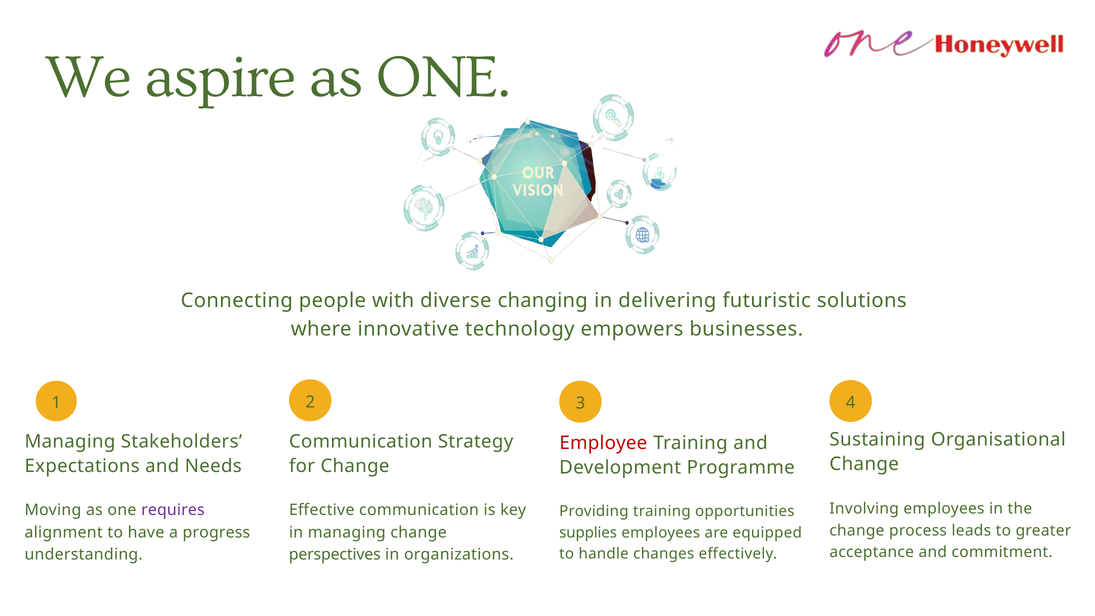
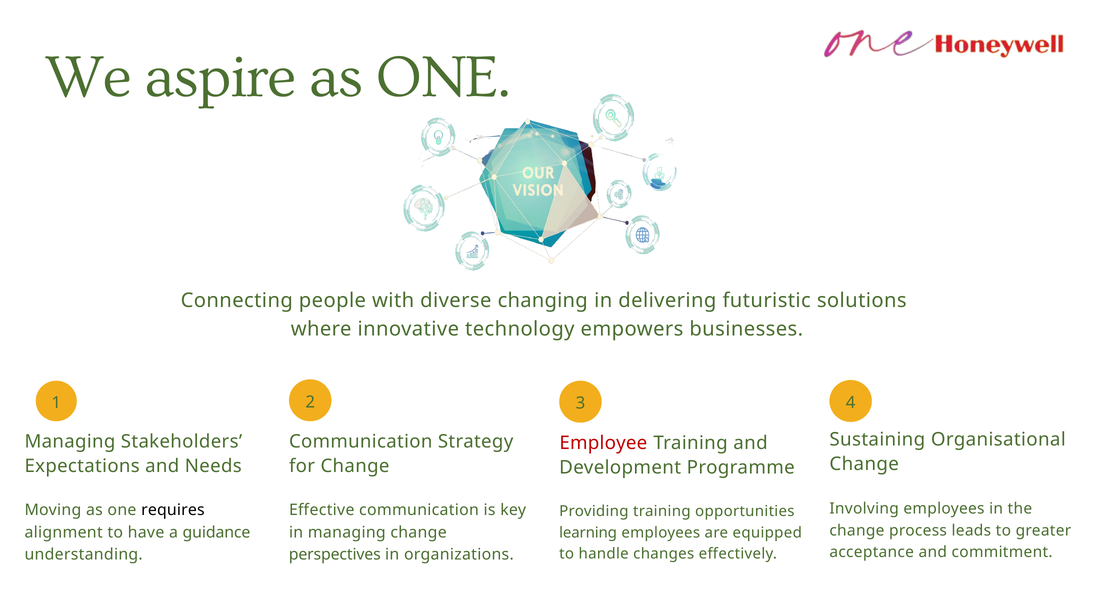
requires colour: purple -> black (173, 510)
progress: progress -> guidance (217, 532)
supplies: supplies -> learning (588, 533)
